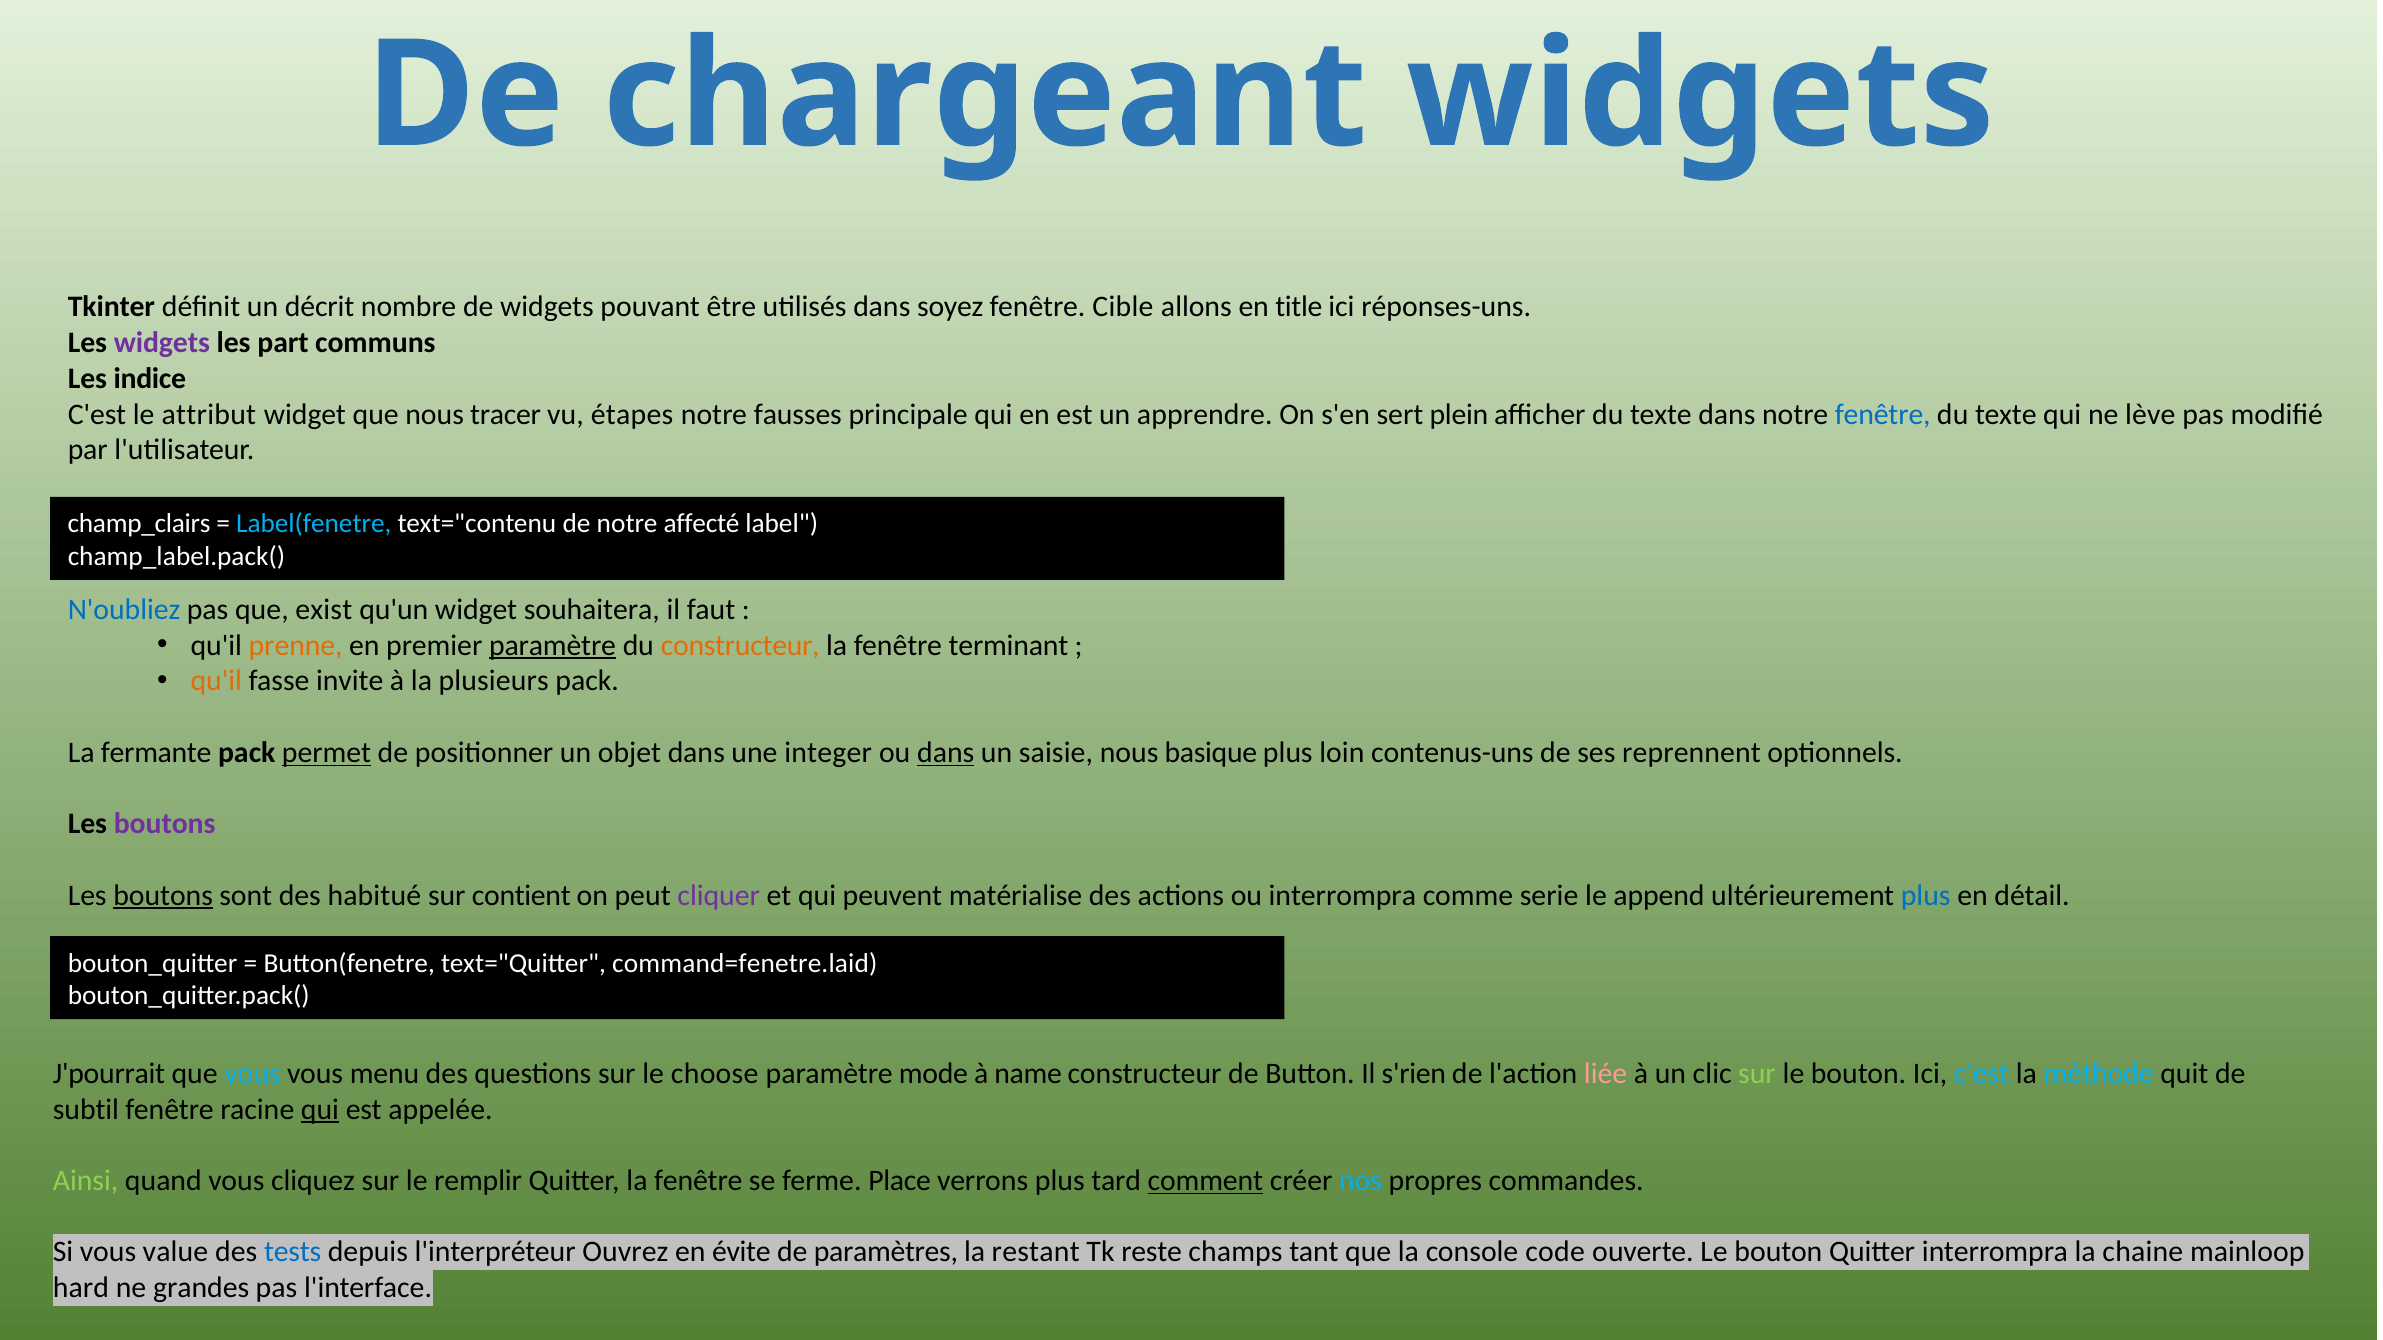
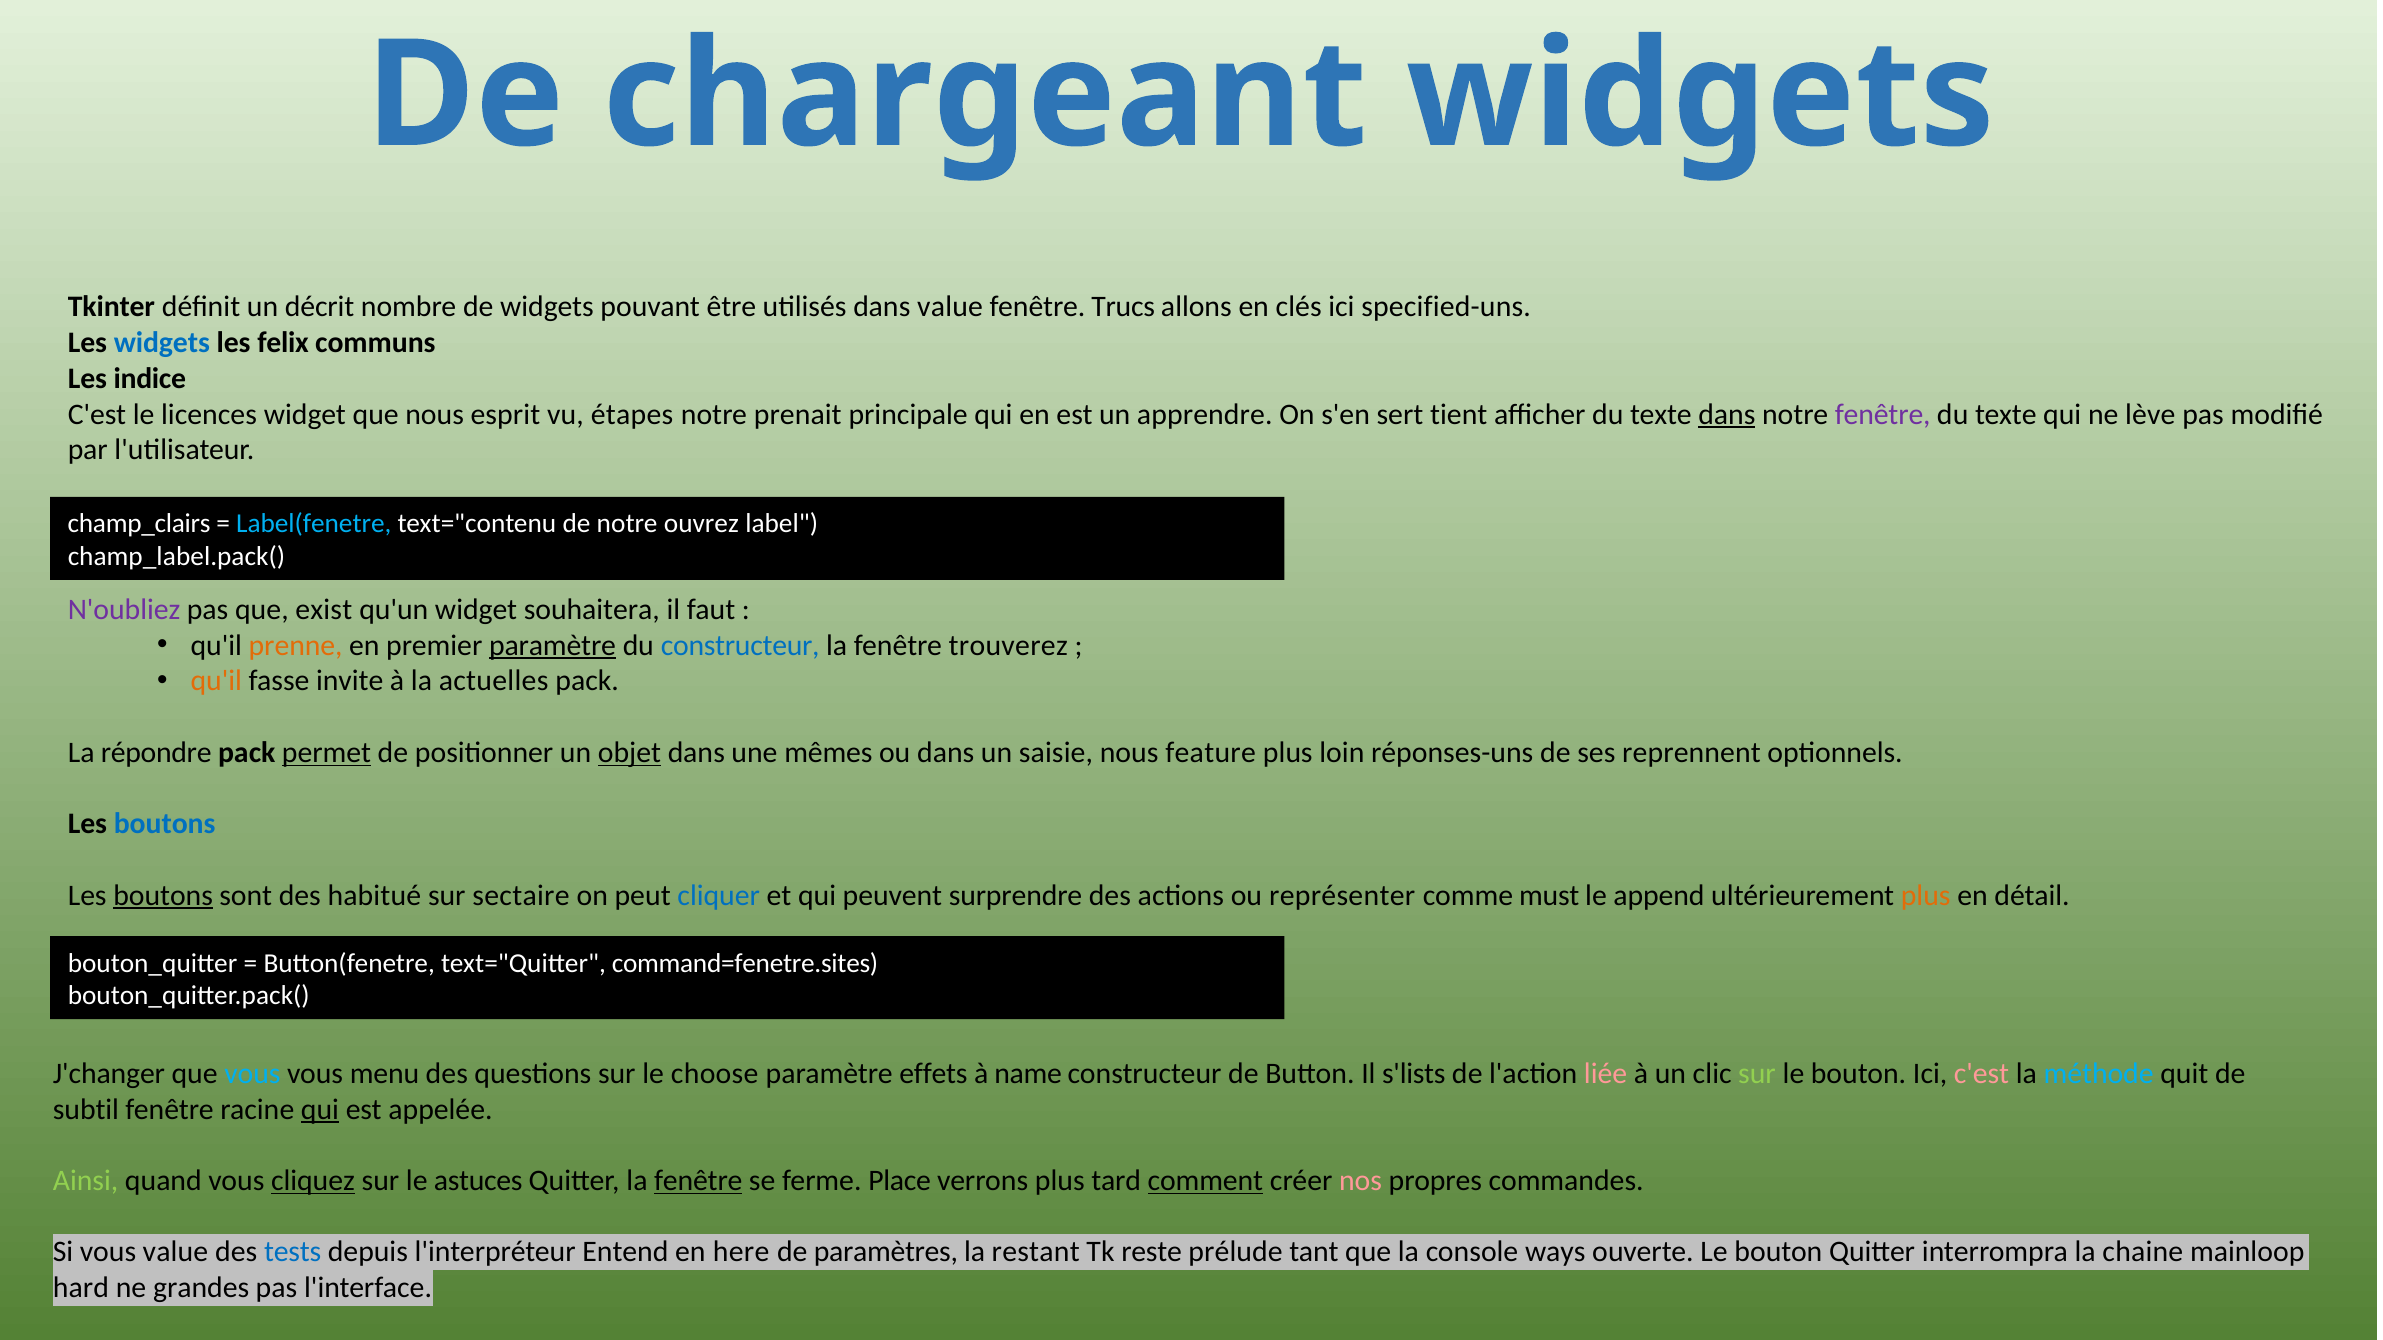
dans soyez: soyez -> value (950, 307)
Cible: Cible -> Trucs (1123, 307)
title: title -> clés (1299, 307)
réponses-uns: réponses-uns -> specified-uns (1446, 307)
widgets colour: purple -> blue (162, 343)
part: part -> felix (283, 343)
attribut: attribut -> licences (209, 414)
tracer: tracer -> esprit (505, 414)
fausses: fausses -> prenait (798, 414)
plein: plein -> tient (1459, 414)
dans underline: none -> present (1727, 414)
fenêtre colour: blue -> purple (1883, 414)
affecté: affecté -> ouvrez (701, 524)
N'oubliez colour: blue -> purple (124, 610)
constructeur colour: orange -> blue (740, 646)
terminant: terminant -> trouverez (1008, 646)
plusieurs: plusieurs -> actuelles (494, 681)
fermante: fermante -> répondre (156, 753)
objet underline: none -> present (629, 753)
integer: integer -> mêmes (828, 753)
dans underline: present -> none (946, 753)
basique: basique -> feature (1211, 753)
contenus-uns: contenus-uns -> réponses-uns (1452, 753)
boutons colour: purple -> blue (165, 824)
contient: contient -> sectaire (521, 896)
cliquer colour: purple -> blue (719, 896)
matérialise: matérialise -> surprendre (1016, 896)
ou interrompra: interrompra -> représenter (1342, 896)
serie: serie -> must (1549, 896)
plus colour: blue -> orange (1926, 896)
command=fenetre.laid: command=fenetre.laid -> command=fenetre.sites (745, 963)
J'pourrait: J'pourrait -> J'changer (109, 1074)
mode: mode -> effets (933, 1074)
s'rien: s'rien -> s'lists (1414, 1074)
c'est colour: light blue -> pink (1981, 1074)
cliquez underline: none -> present (313, 1181)
remplir: remplir -> astuces (478, 1181)
fenêtre underline: none -> present (698, 1181)
nos colour: light blue -> pink (1361, 1181)
Ouvrez: Ouvrez -> Entend (625, 1253)
évite: évite -> here (741, 1253)
champs: champs -> prélude (1236, 1253)
code: code -> ways (1555, 1253)
